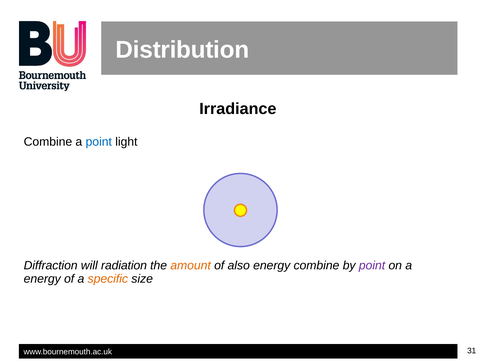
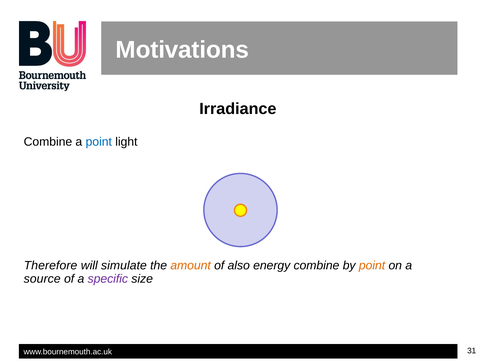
Distribution: Distribution -> Motivations (182, 50)
Diffraction: Diffraction -> Therefore (51, 266)
radiation: radiation -> simulate (124, 266)
point colour: purple -> orange (372, 266)
energy: energy -> source (42, 279)
specific colour: orange -> purple (108, 279)
